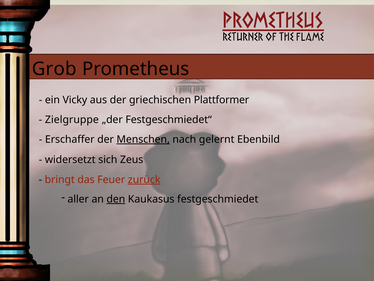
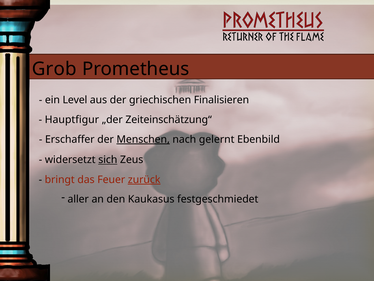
Vicky: Vicky -> Level (75, 100)
Plattformer: Plattformer -> Finalisieren (221, 100)
Zielgruppe: Zielgruppe -> Hauptfigur (72, 119)
Festgeschmiedet“: Festgeschmiedet“ -> Zeiteinschätzung“ (169, 119)
sich underline: none -> present (108, 159)
den underline: present -> none (116, 199)
